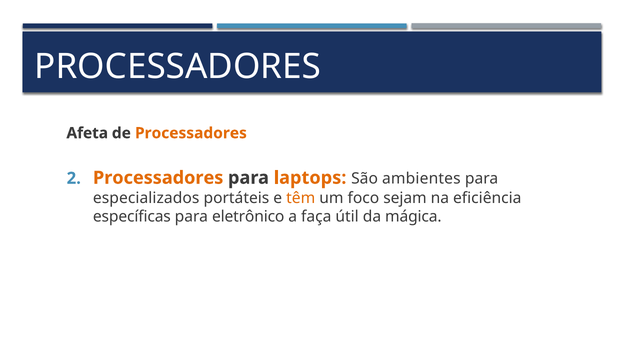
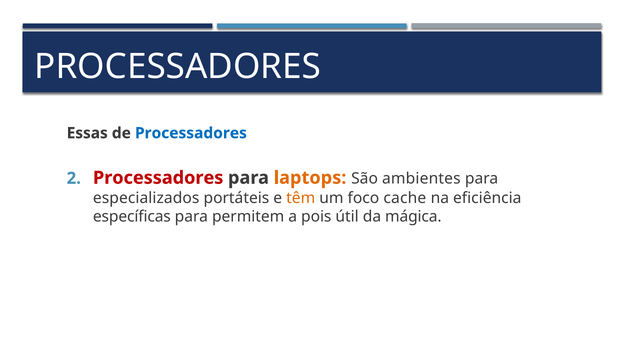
Afeta: Afeta -> Essas (87, 133)
Processadores colour: orange -> blue (191, 133)
Processadores colour: orange -> red (158, 178)
sejam: sejam -> cache (405, 198)
eletrônico: eletrônico -> permitem (248, 217)
faça: faça -> pois (316, 217)
